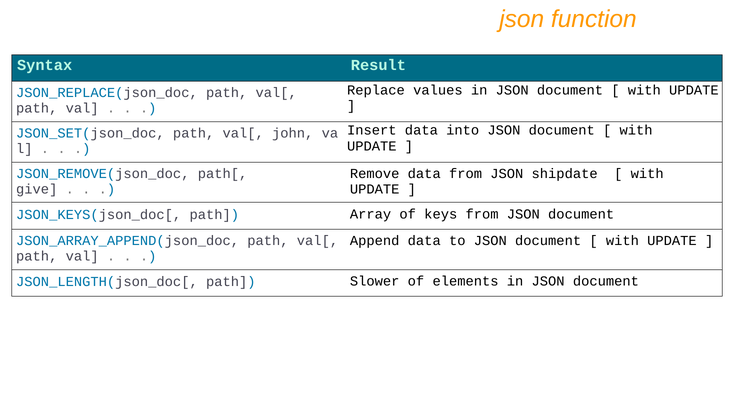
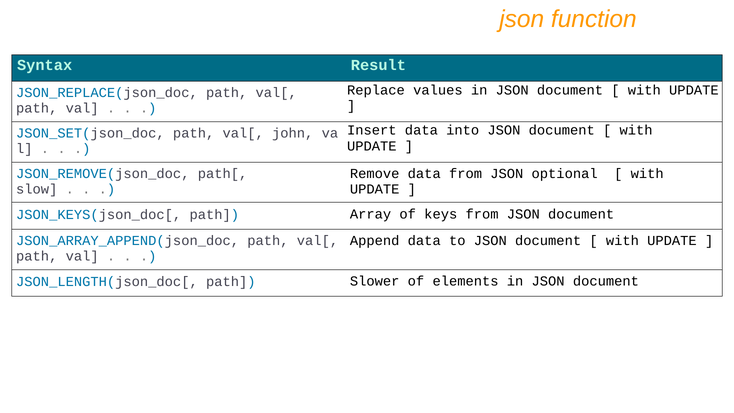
shipdate: shipdate -> optional (565, 174)
give: give -> slow (37, 189)
